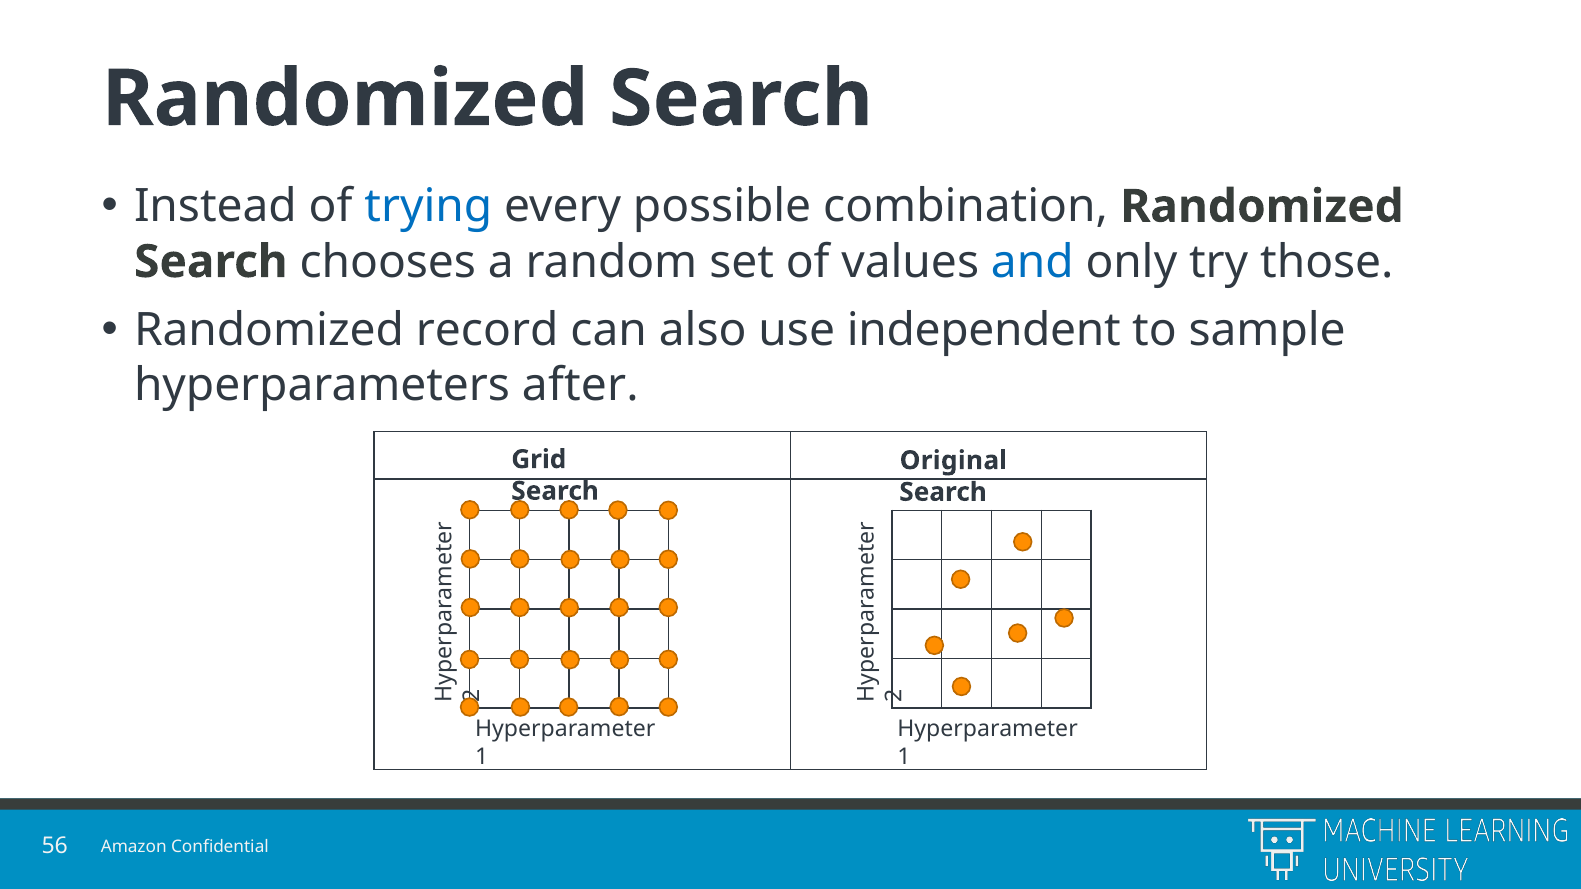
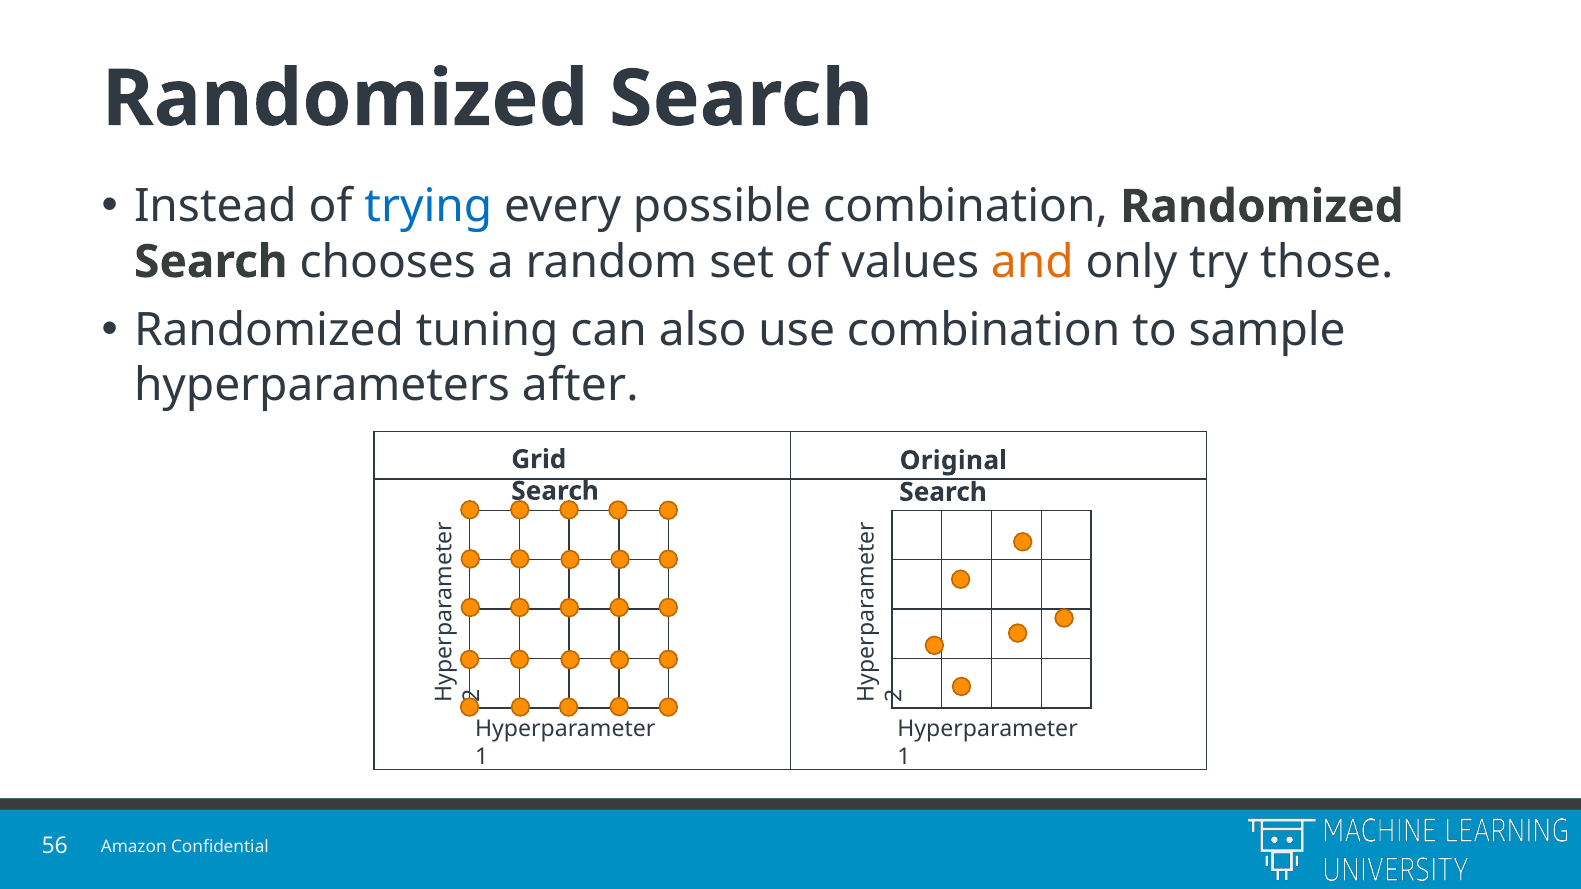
and colour: blue -> orange (1032, 262)
record: record -> tuning (487, 331)
use independent: independent -> combination (984, 331)
